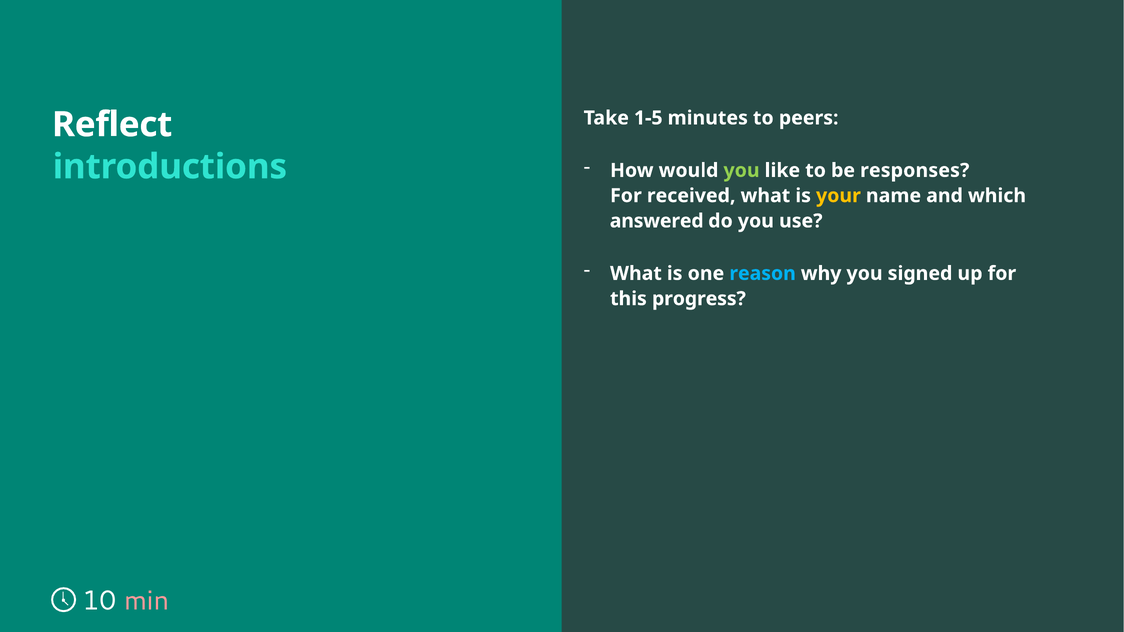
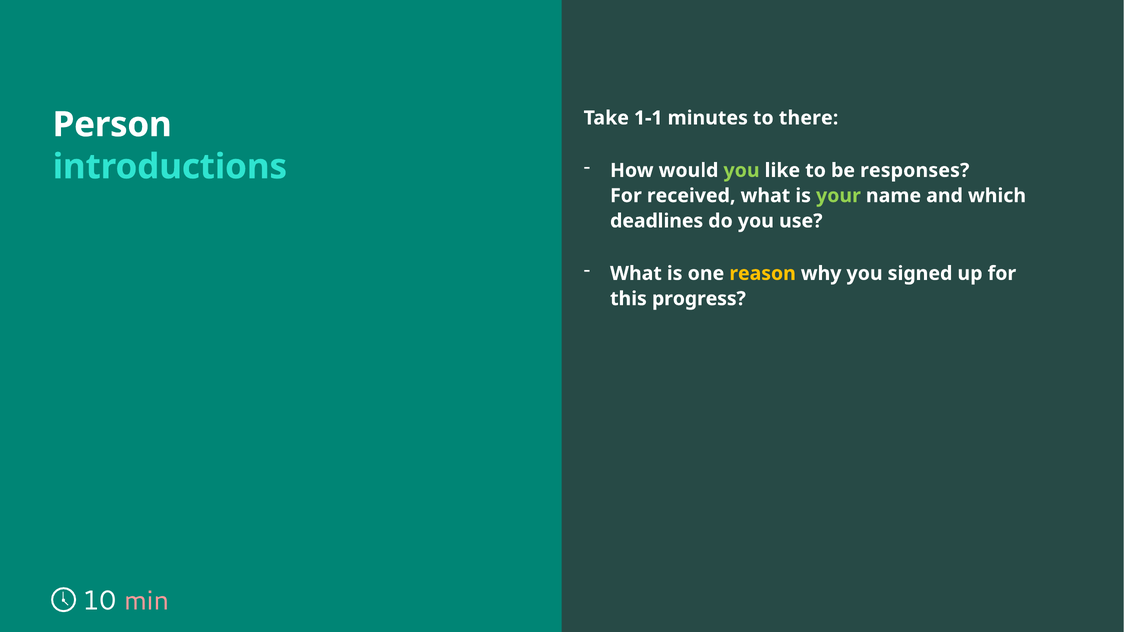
1-5: 1-5 -> 1-1 (648, 118)
peers: peers -> there (809, 118)
Reflect: Reflect -> Person (112, 125)
your colour: yellow -> light green (838, 196)
answered: answered -> deadlines (657, 221)
reason colour: light blue -> yellow (763, 274)
